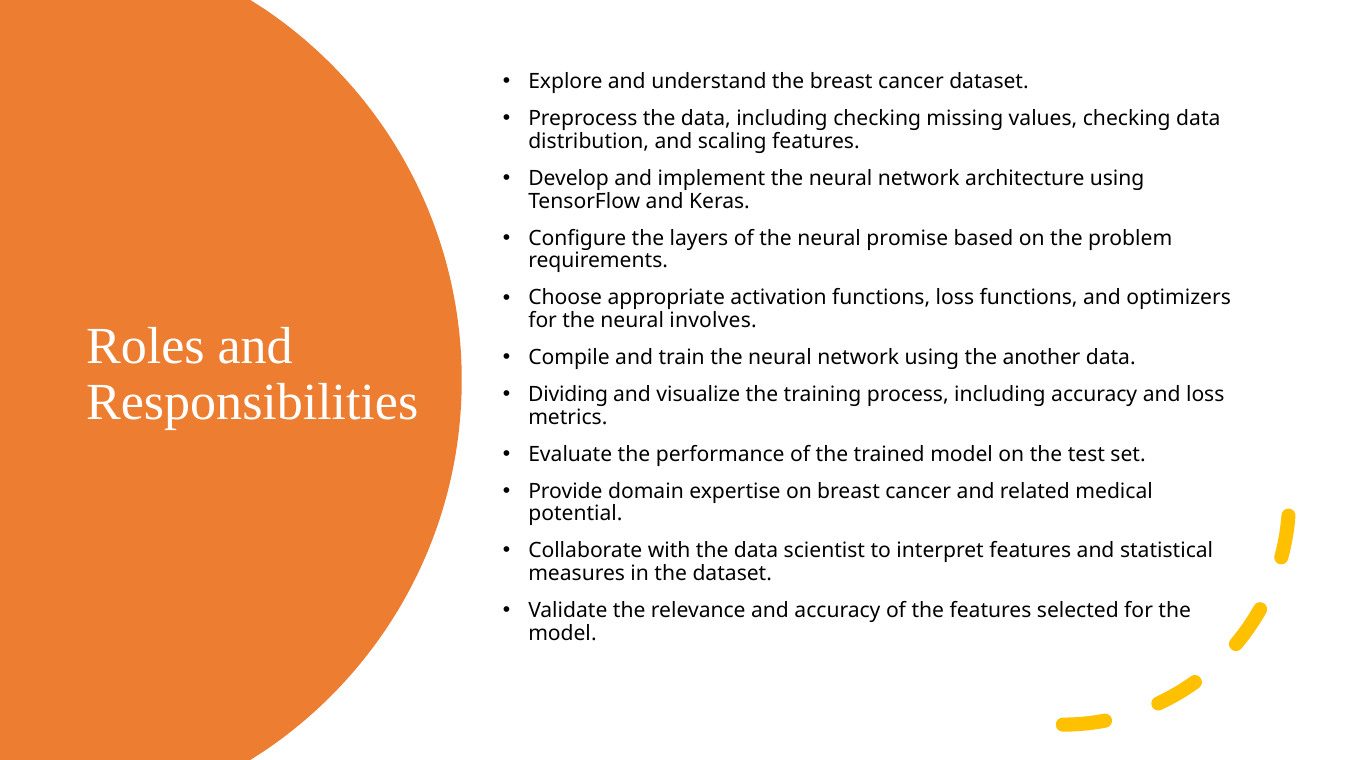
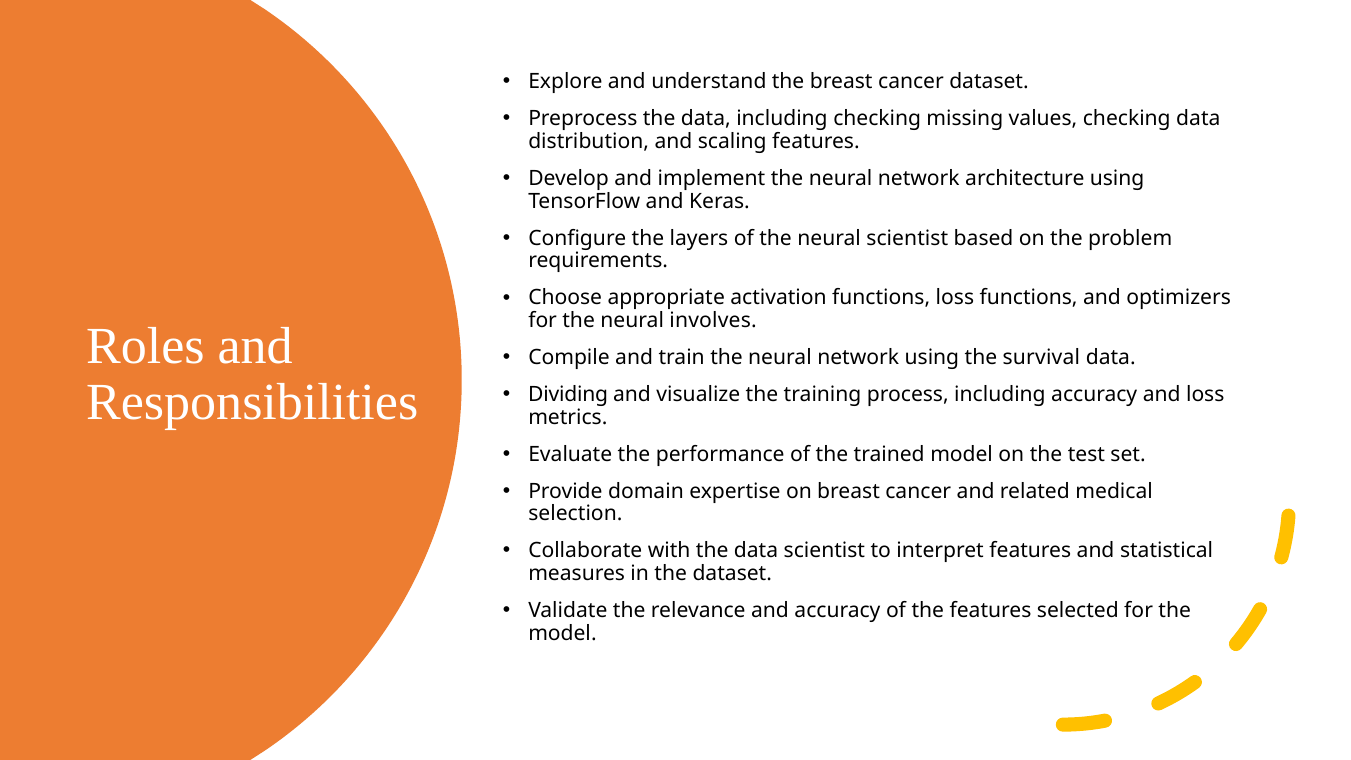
neural promise: promise -> scientist (907, 238)
another: another -> survival (1041, 358)
potential: potential -> selection (575, 514)
